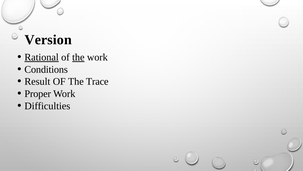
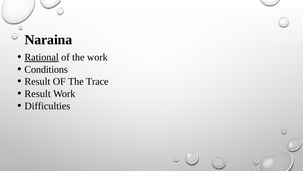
Version: Version -> Naraina (48, 40)
the underline: present -> none (78, 57)
Proper: Proper -> Result (38, 93)
